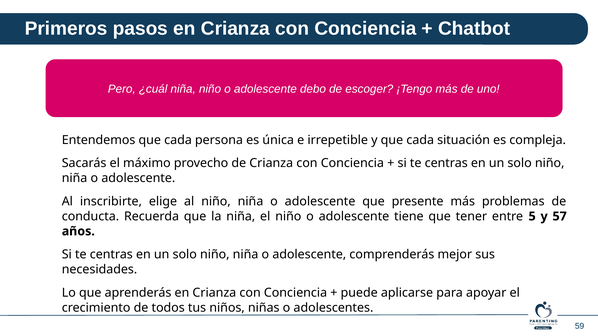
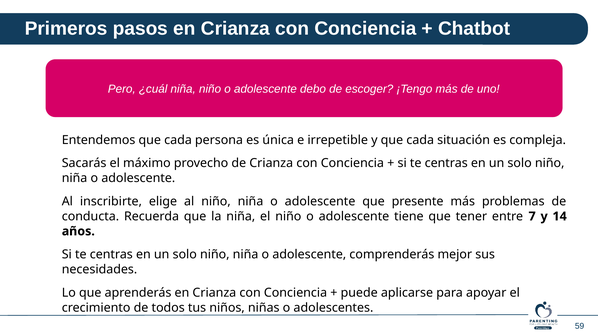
5: 5 -> 7 (532, 217)
57: 57 -> 14 (560, 217)
